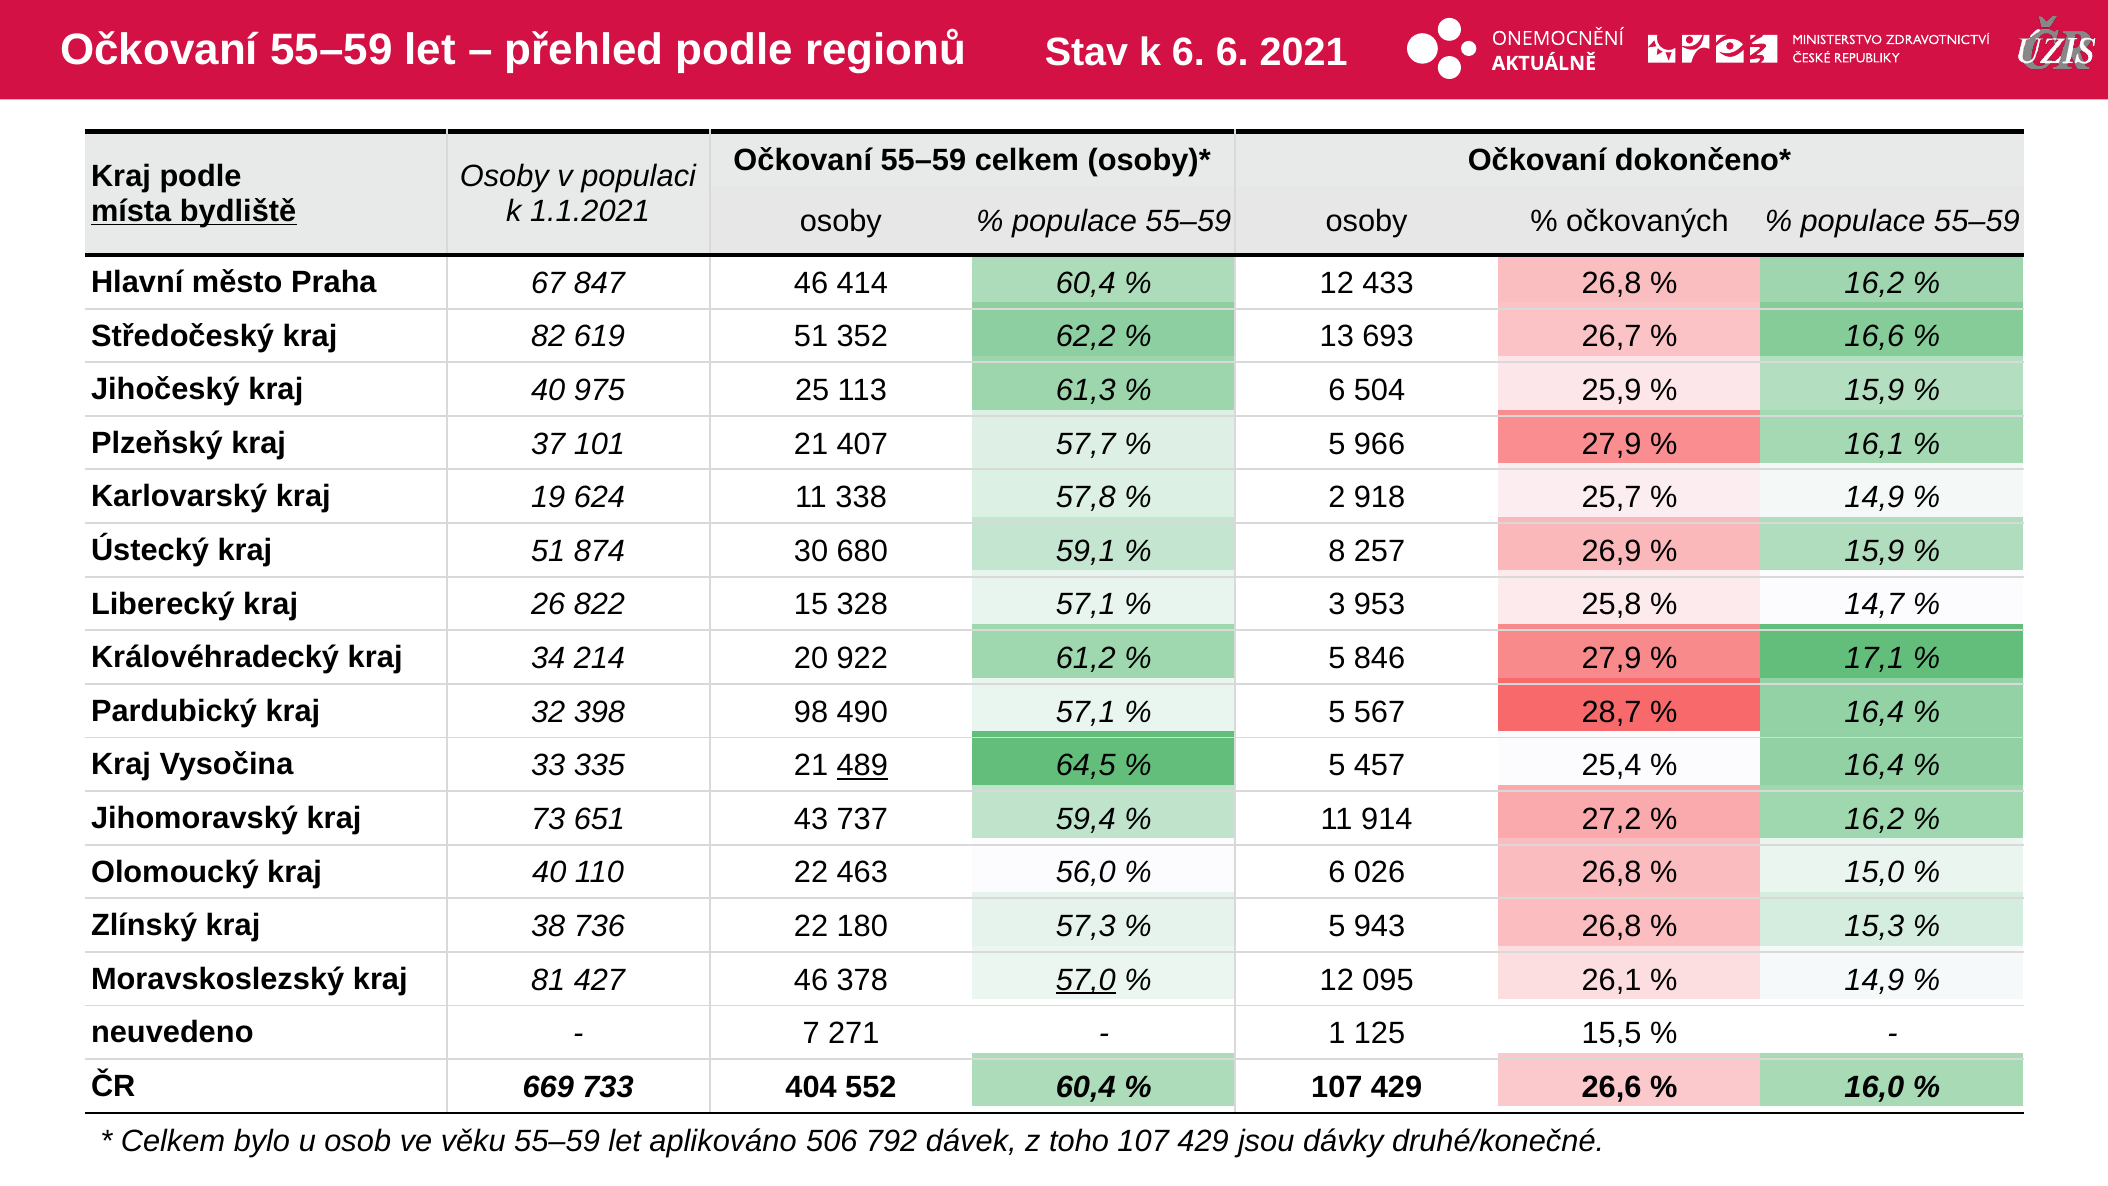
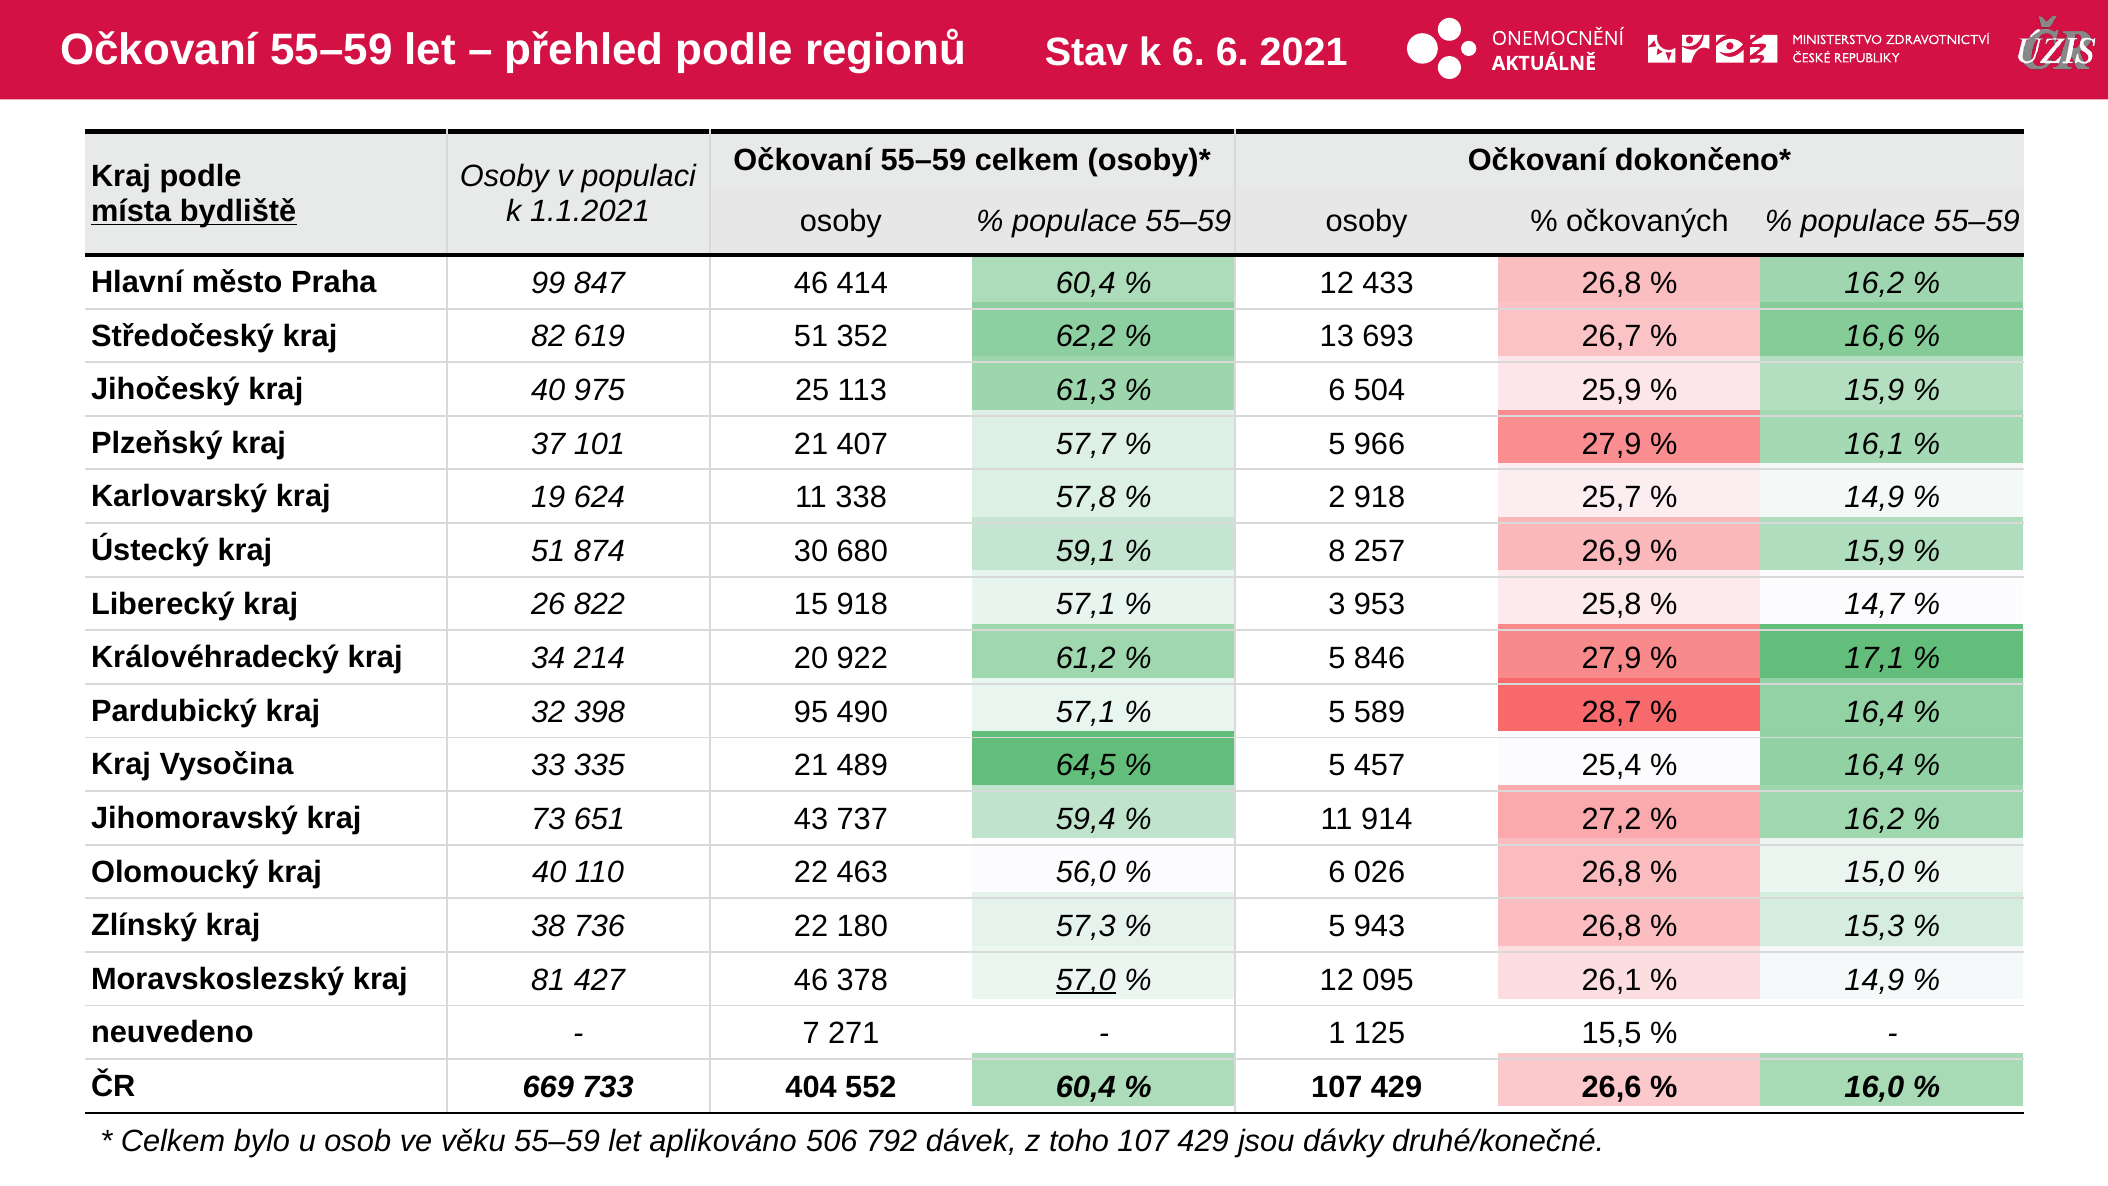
67: 67 -> 99 (548, 283)
15 328: 328 -> 918 (862, 605)
98: 98 -> 95 (811, 712)
567: 567 -> 589 (1379, 712)
489 underline: present -> none (862, 765)
